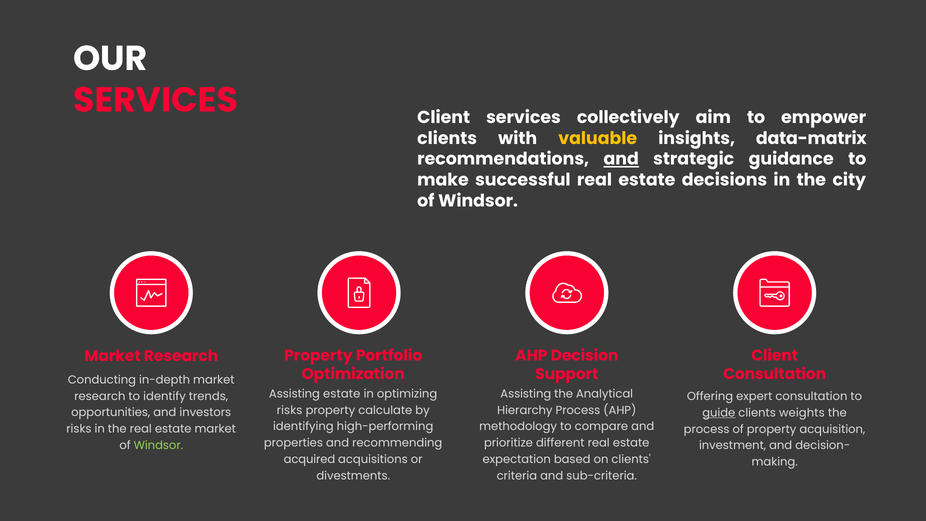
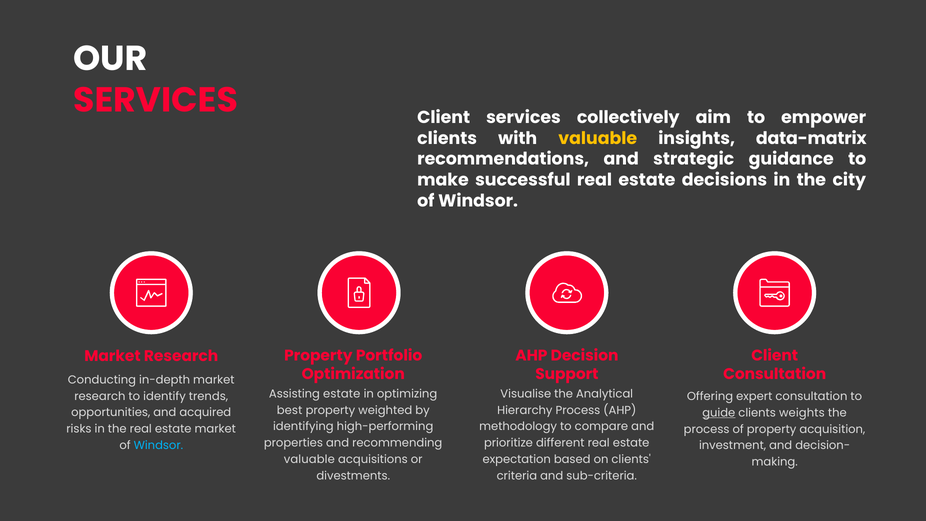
and underline: present -> none (621, 159)
Assisting: Assisting -> Visualise (526, 394)
risks: risks -> best (290, 410)
calculate: calculate -> weighted (385, 410)
investors: investors -> acquired (205, 412)
Windsor colour: light green -> light blue (158, 445)
acquired: acquired -> valuable (309, 459)
